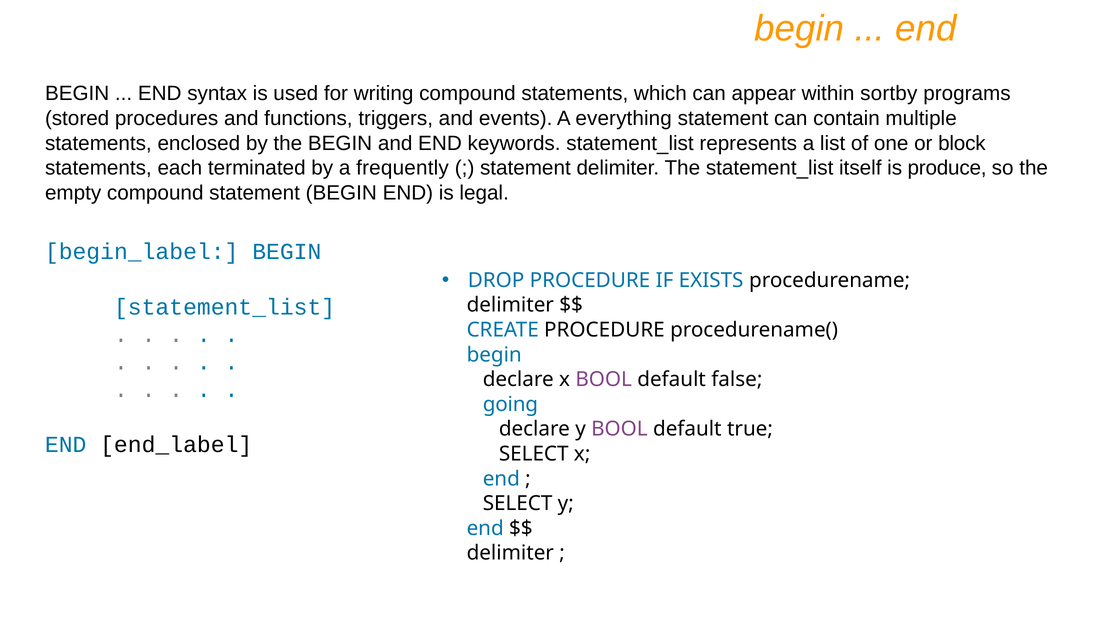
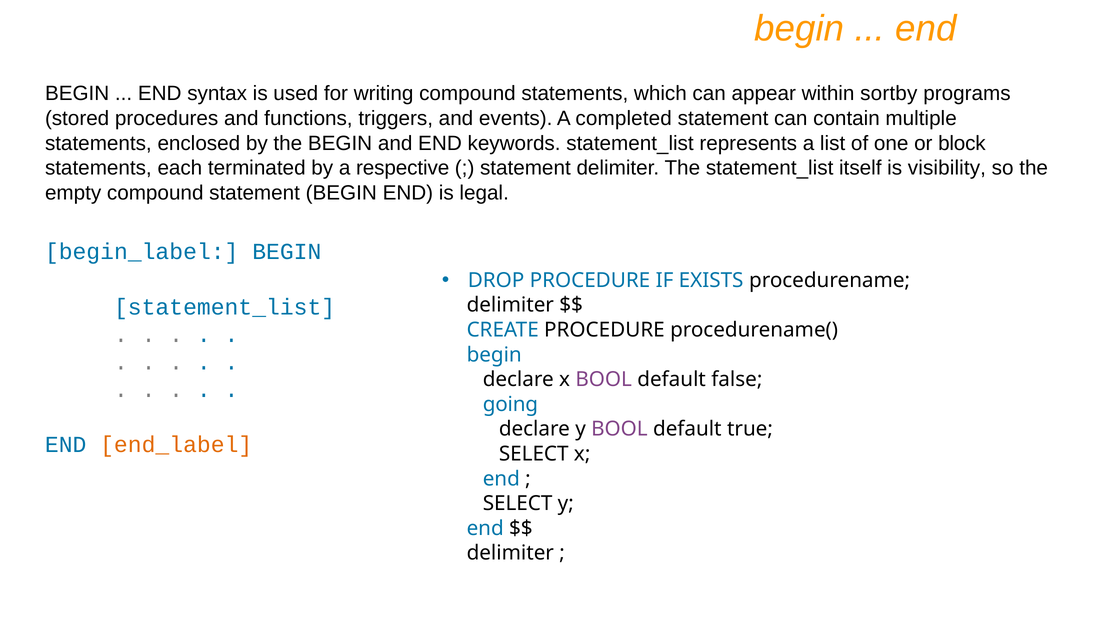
everything: everything -> completed (624, 119)
frequently: frequently -> respective (403, 168)
produce: produce -> visibility (947, 168)
end_label colour: black -> orange (176, 445)
